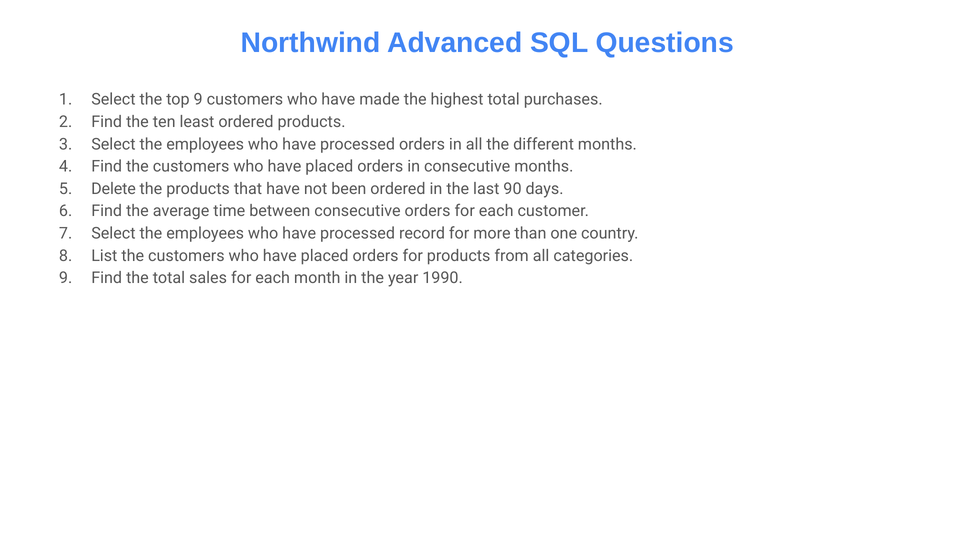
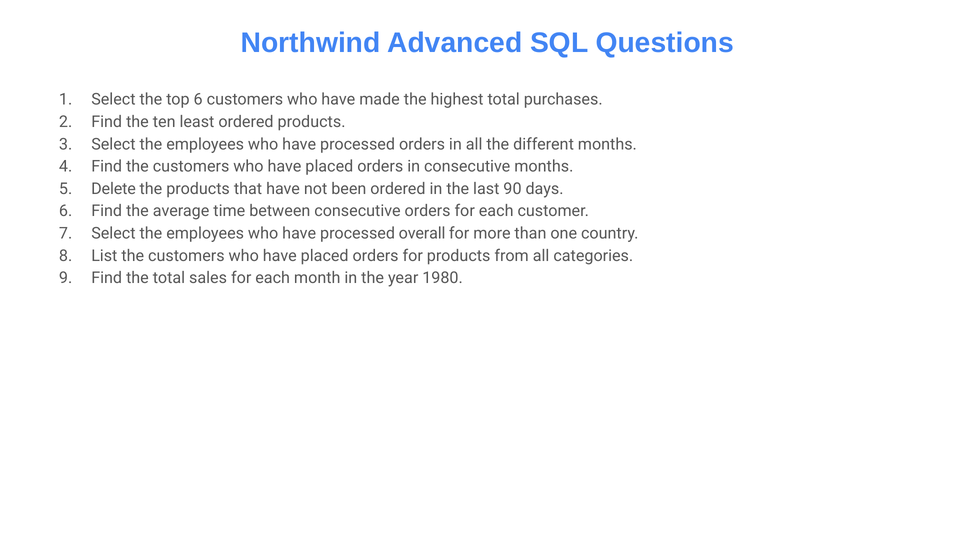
top 9: 9 -> 6 (198, 99)
record: record -> overall (422, 233)
1990: 1990 -> 1980 (443, 278)
